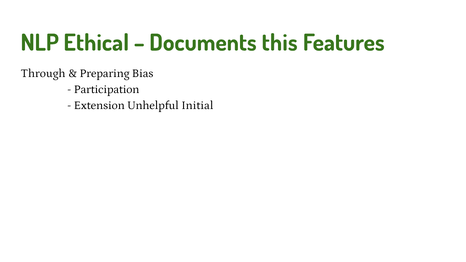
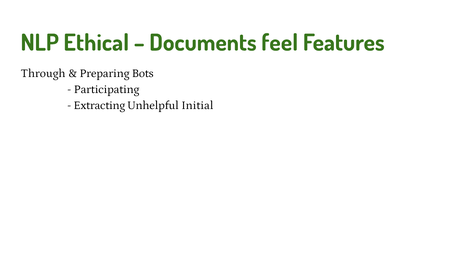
this: this -> feel (280, 43)
Bias: Bias -> Bots (143, 73)
Participation: Participation -> Participating (107, 89)
Extension: Extension -> Extracting (99, 105)
